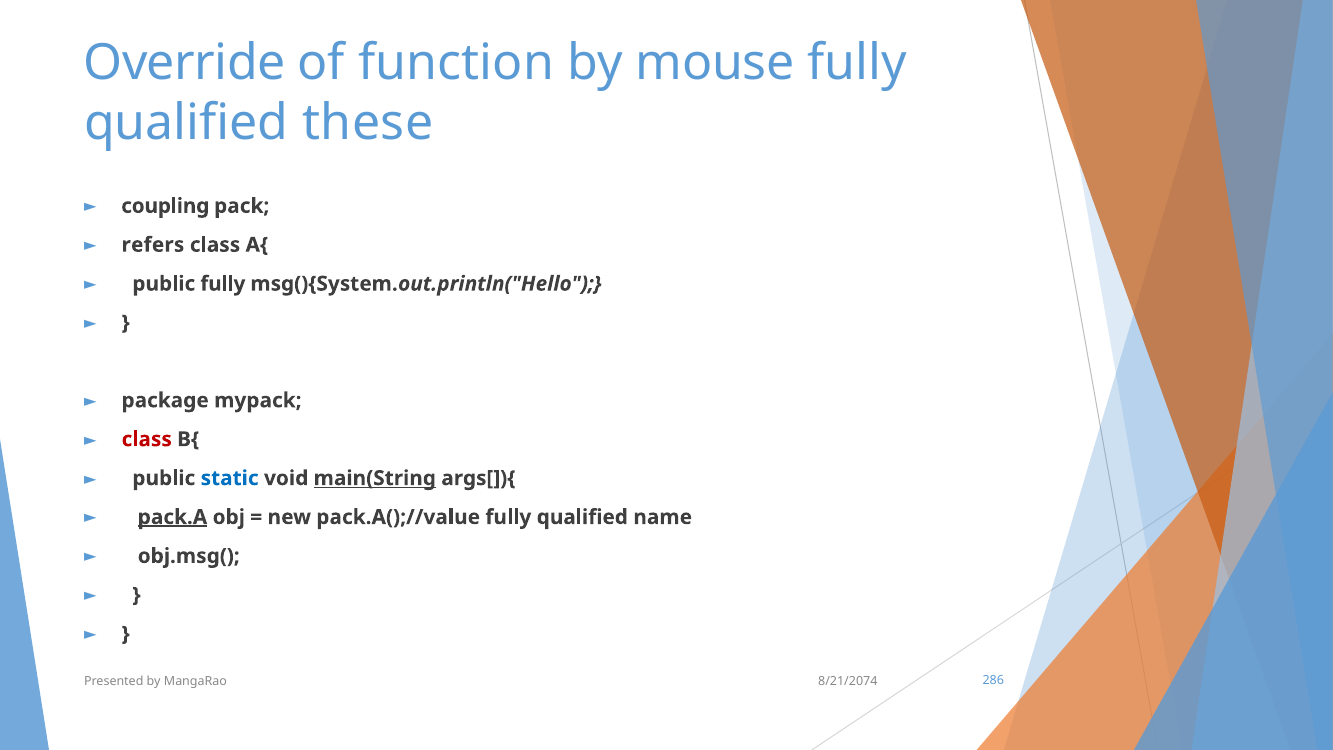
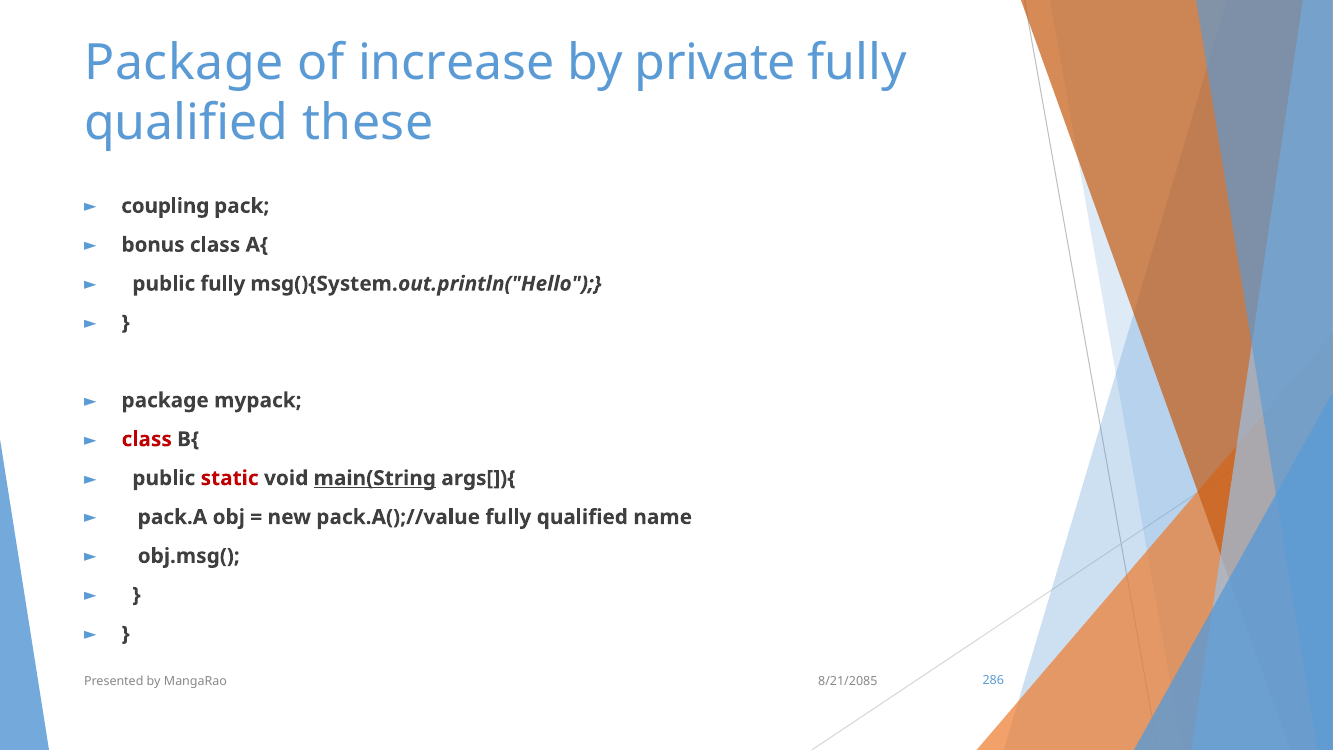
Override: Override -> Package (184, 63)
function: function -> increase (456, 63)
mouse: mouse -> private (715, 63)
refers: refers -> bonus (153, 245)
static colour: blue -> red (230, 478)
pack.A underline: present -> none (172, 517)
8/21/2074: 8/21/2074 -> 8/21/2085 (848, 681)
